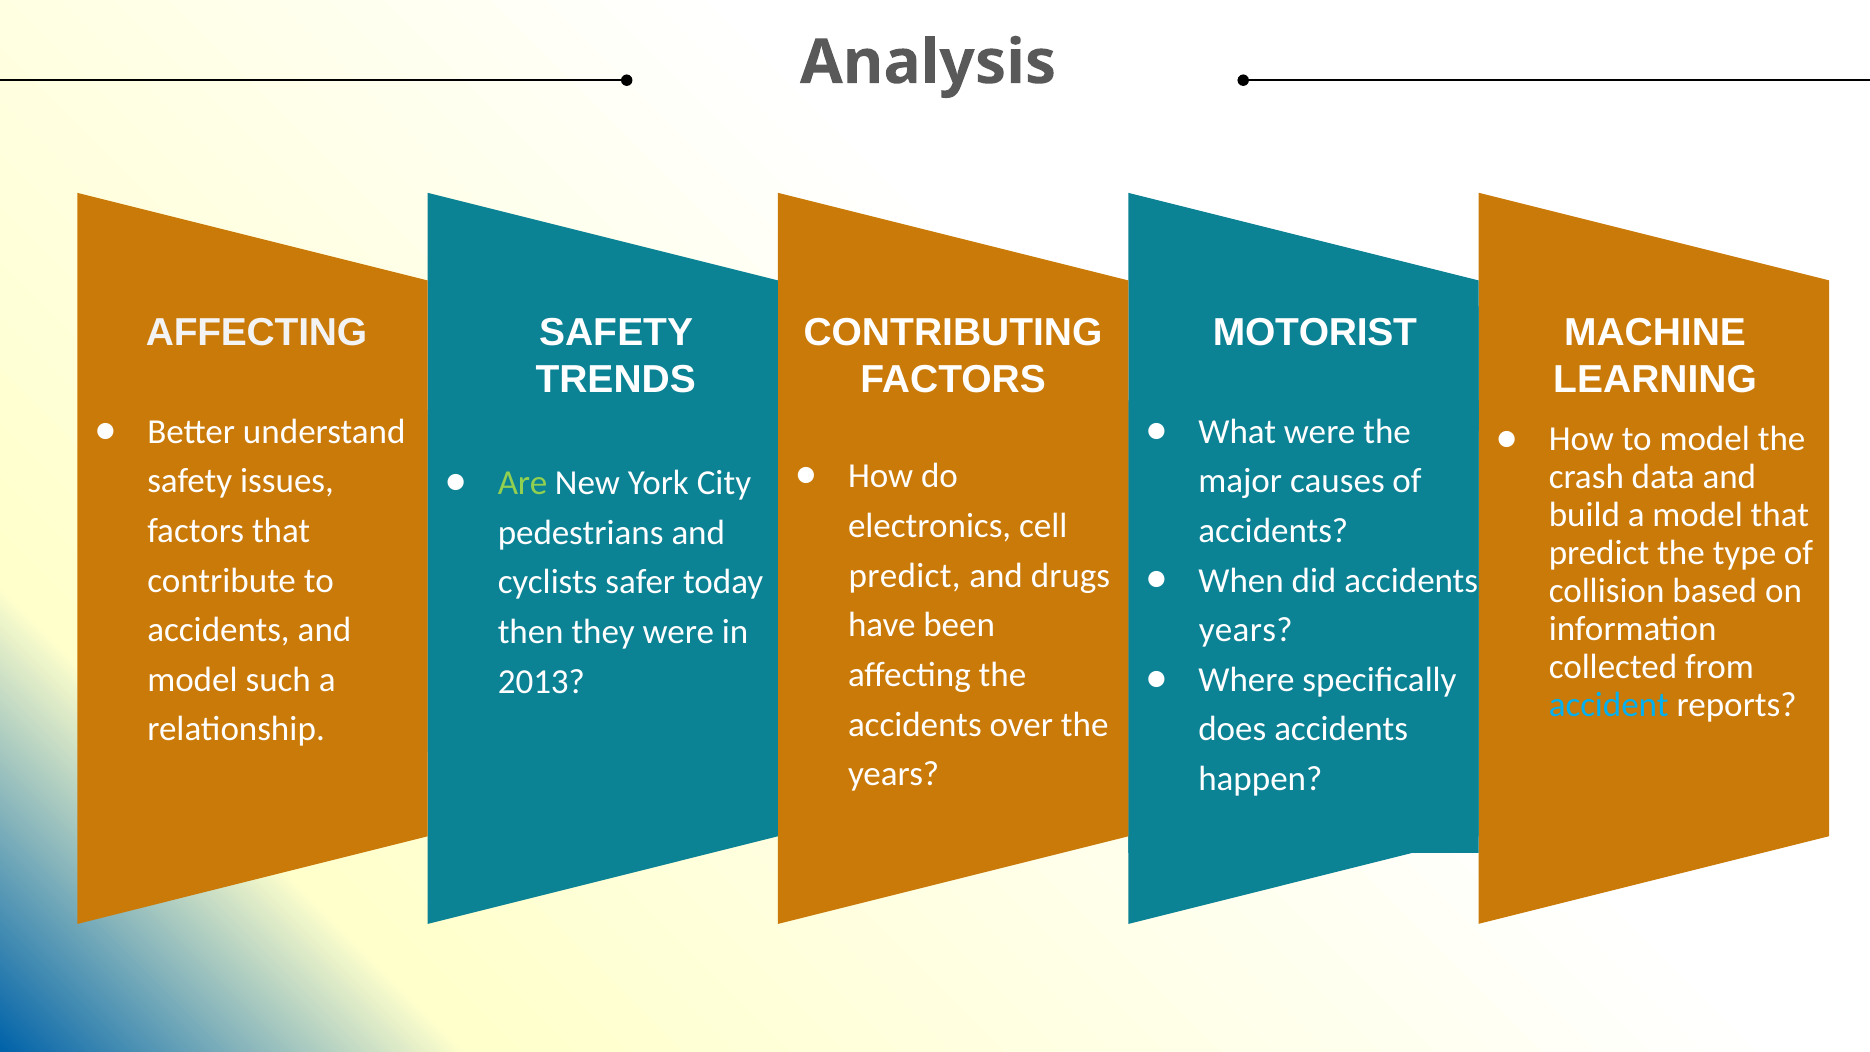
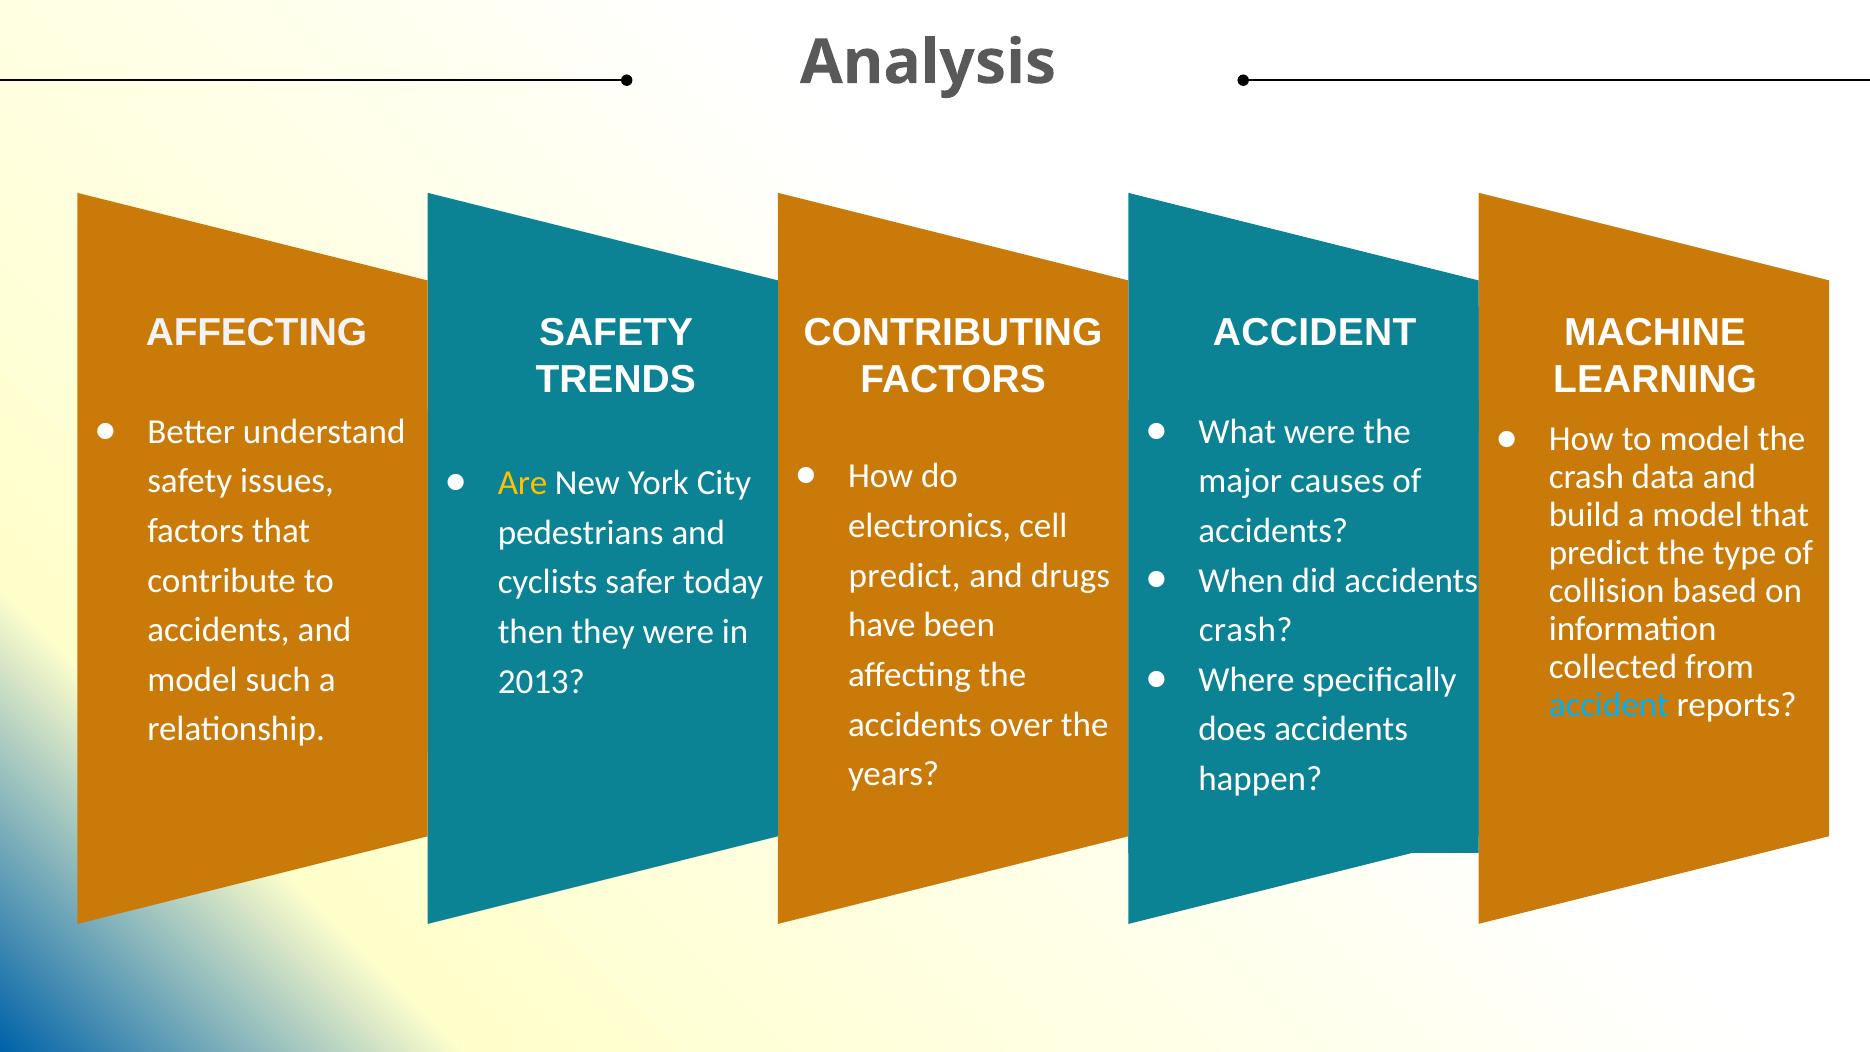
MOTORIST: MOTORIST -> ACCIDENT (1315, 333)
Are colour: light green -> yellow (523, 483)
years: years -> crash (1246, 630)
